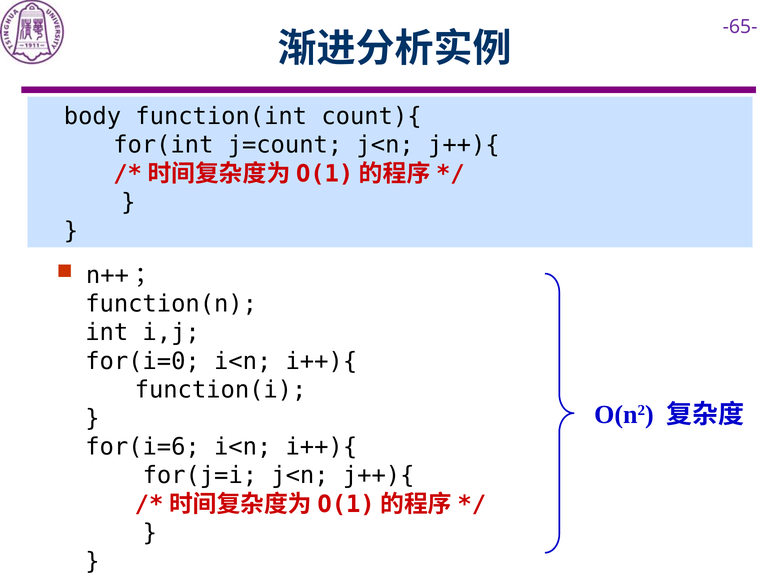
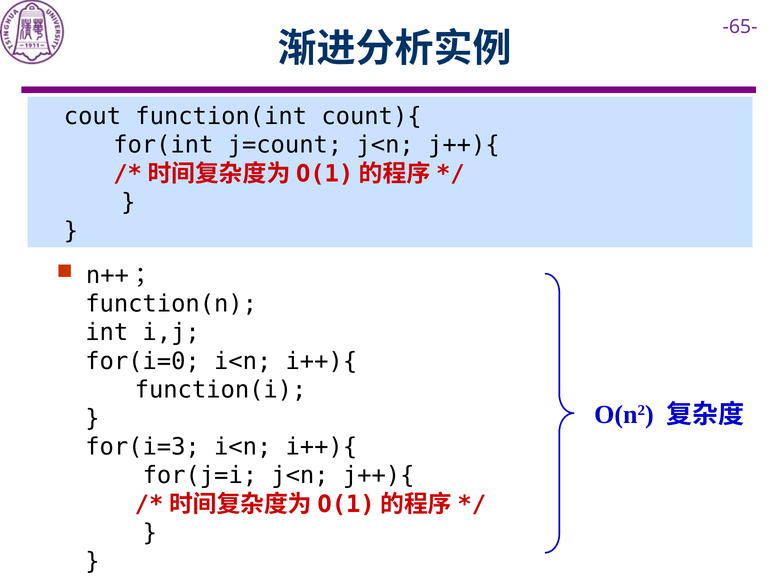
body: body -> cout (93, 116)
for(i=6: for(i=6 -> for(i=3 (143, 447)
